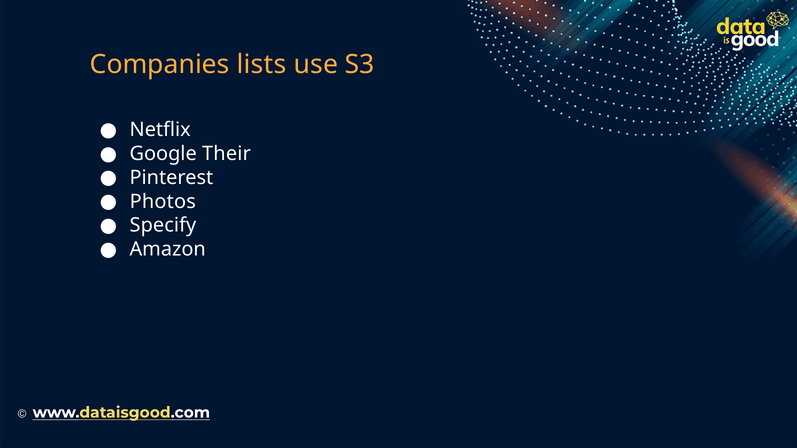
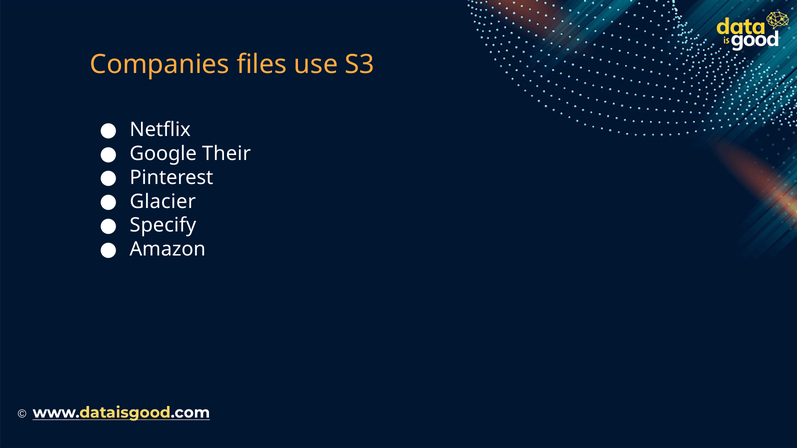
lists: lists -> files (262, 65)
Photos: Photos -> Glacier (163, 202)
